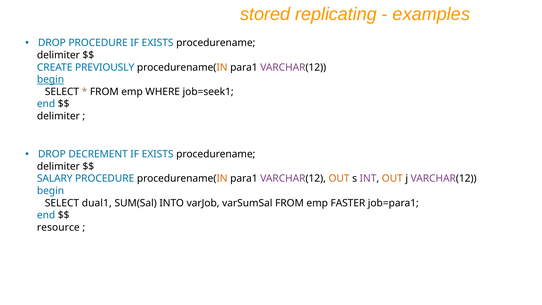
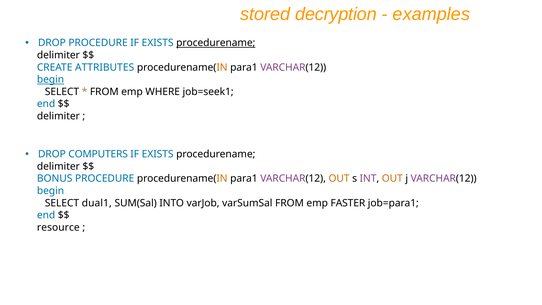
replicating: replicating -> decryption (336, 14)
procedurename underline: none -> present (216, 43)
PREVIOUSLY: PREVIOUSLY -> ATTRIBUTES (105, 67)
DECREMENT: DECREMENT -> COMPUTERS (98, 154)
SALARY: SALARY -> BONUS (55, 179)
